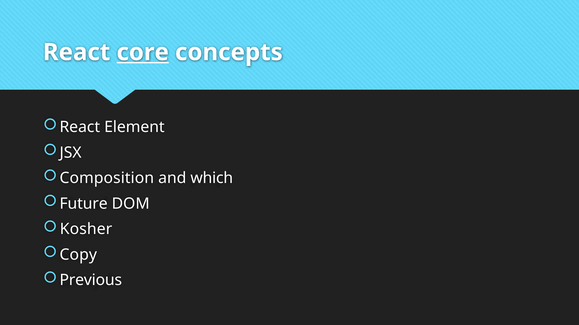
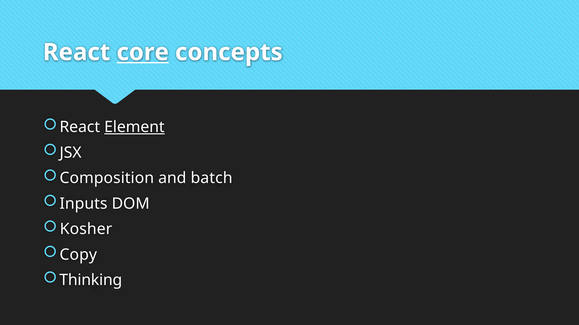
Element underline: none -> present (134, 127)
which: which -> batch (212, 179)
Future: Future -> Inputs (84, 204)
Previous: Previous -> Thinking (91, 281)
